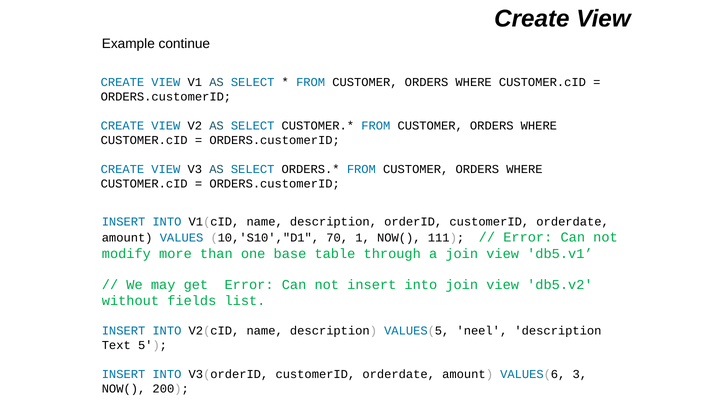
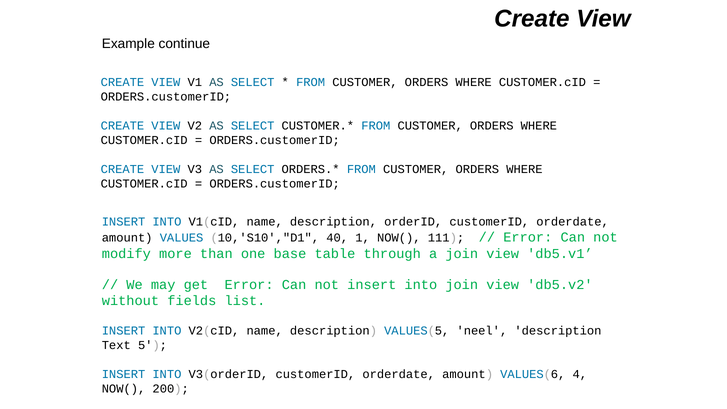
70: 70 -> 40 (337, 238)
3: 3 -> 4 (580, 374)
